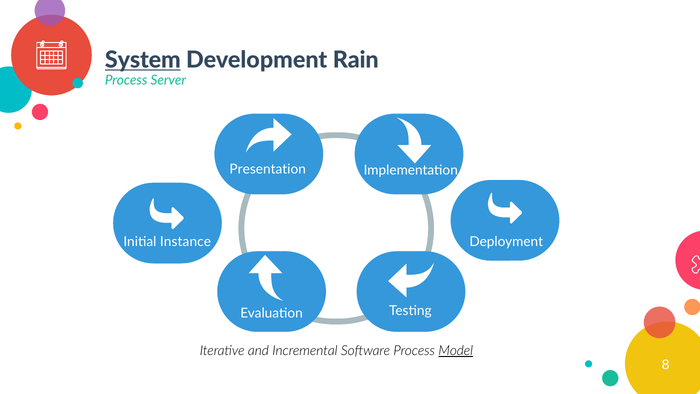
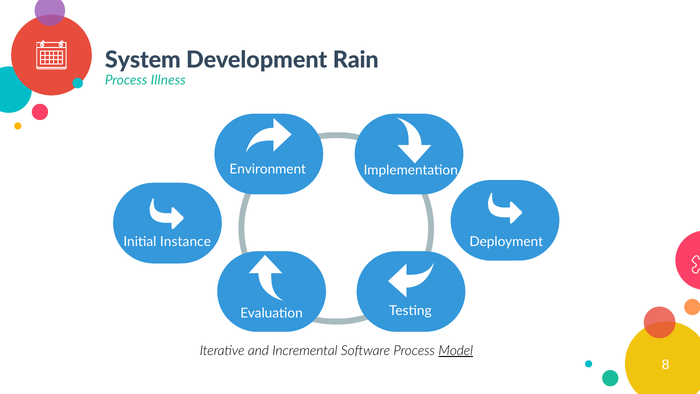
System underline: present -> none (143, 60)
Server: Server -> Illness (168, 80)
Presentation: Presentation -> Environment (268, 169)
